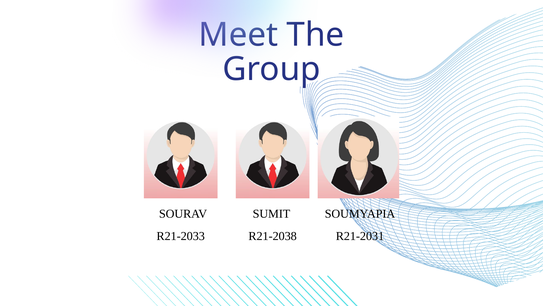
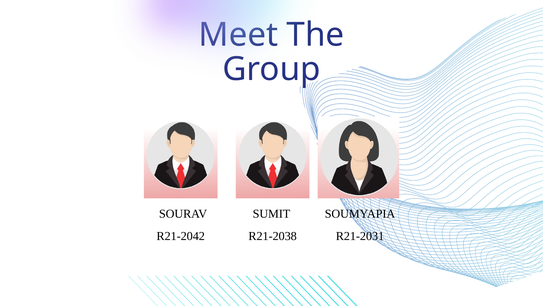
R21-2033: R21-2033 -> R21-2042 (181, 236)
